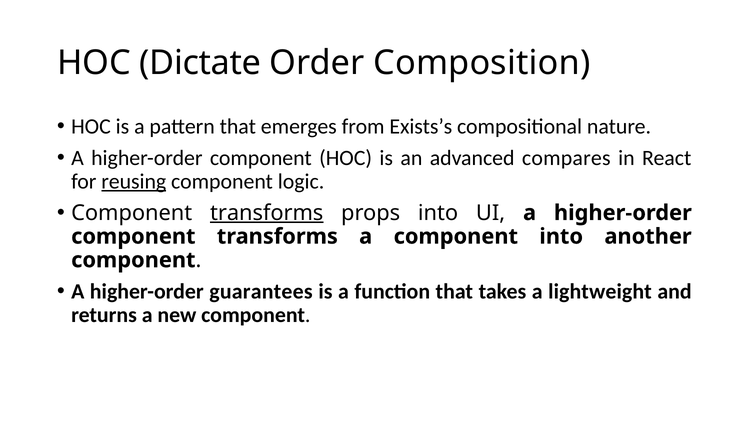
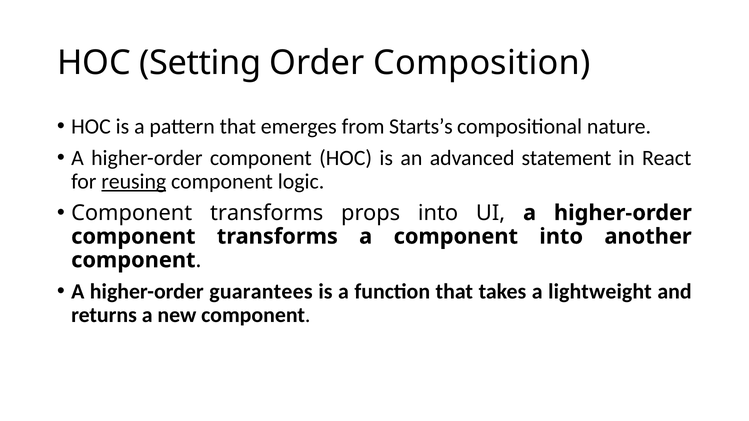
Dictate: Dictate -> Setting (200, 63)
Exists’s: Exists’s -> Starts’s (421, 127)
compares: compares -> statement (566, 158)
transforms underline: present -> none (267, 213)
